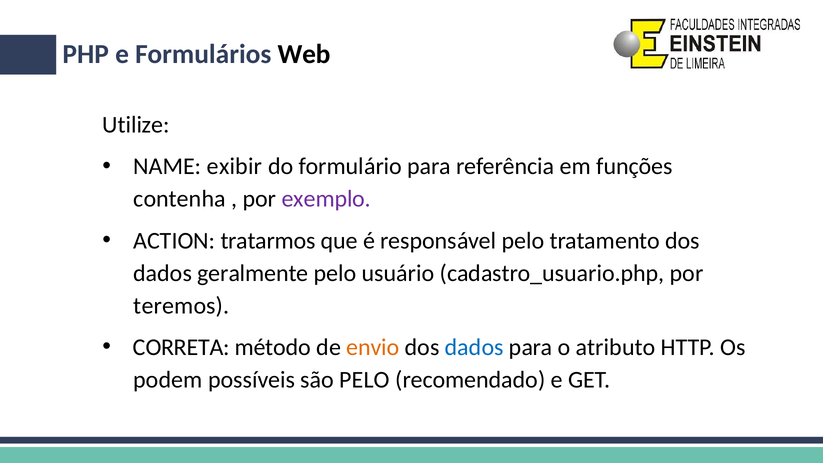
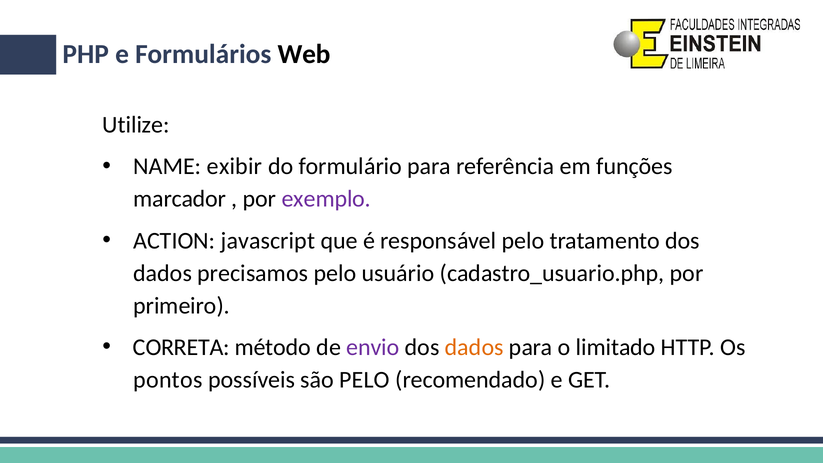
contenha: contenha -> marcador (180, 199)
tratarmos: tratarmos -> javascript (268, 241)
geralmente: geralmente -> precisamos (253, 273)
teremos: teremos -> primeiro (182, 306)
envio colour: orange -> purple (373, 347)
dados colour: blue -> orange (474, 347)
atributo: atributo -> limitado (616, 347)
podem: podem -> pontos (168, 380)
